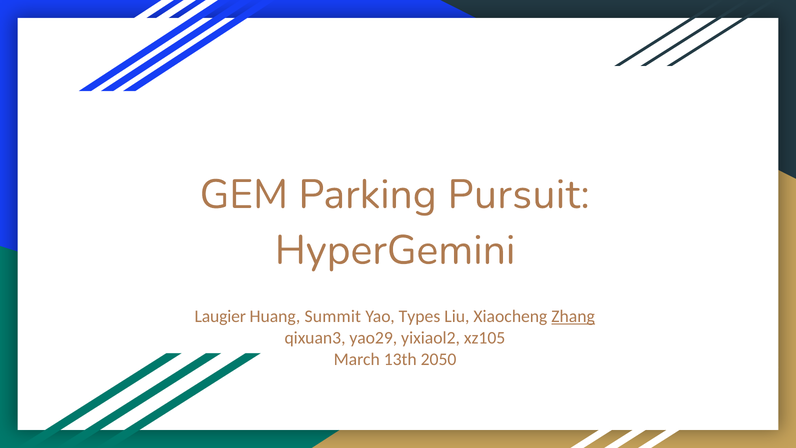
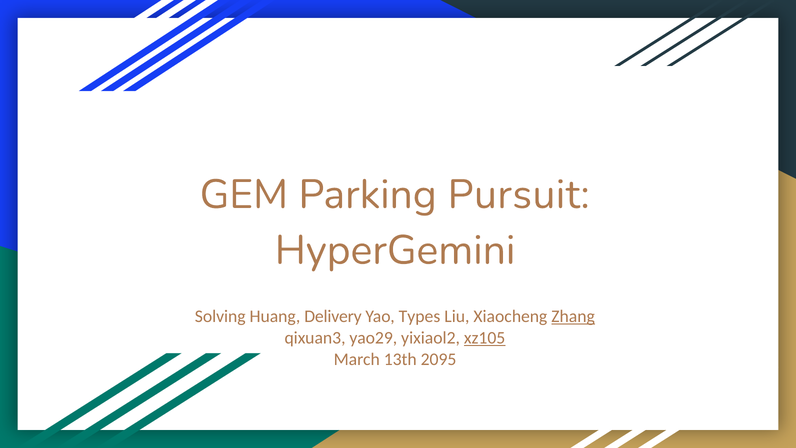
Laugier: Laugier -> Solving (220, 316)
Summit: Summit -> Delivery (333, 316)
xz105 underline: none -> present (485, 338)
2050: 2050 -> 2095 (439, 359)
